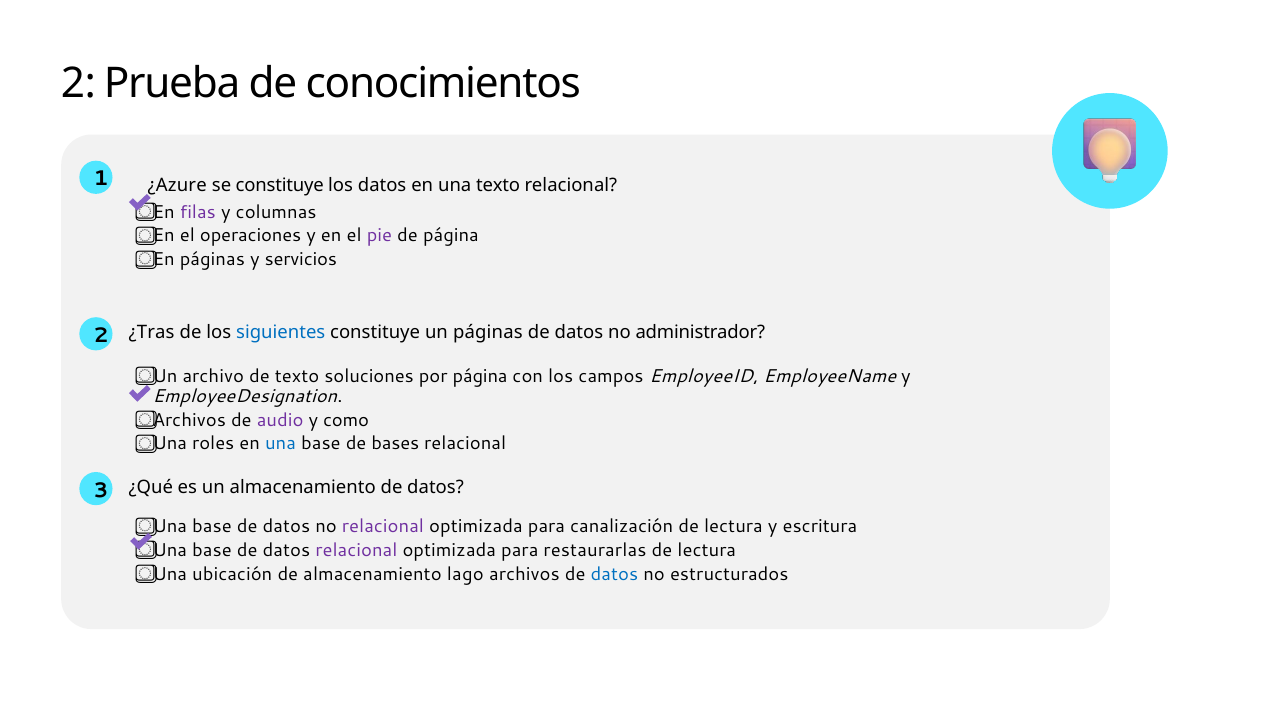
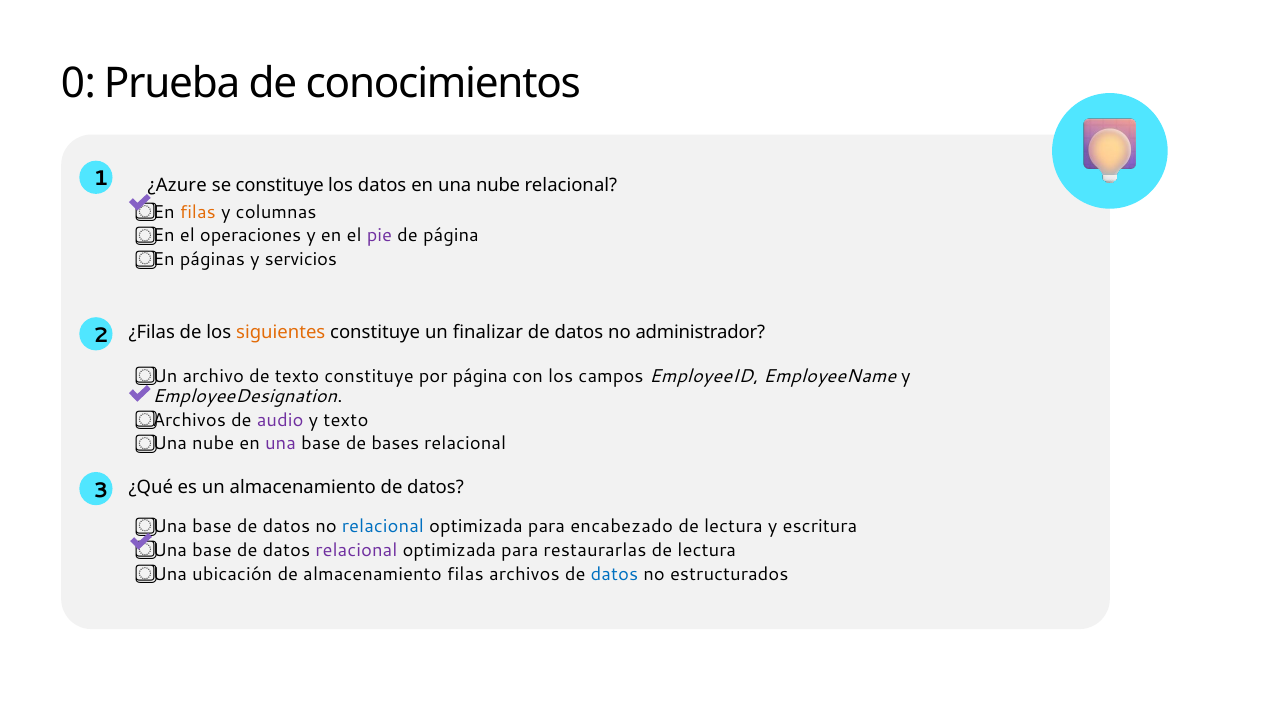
2: 2 -> 0 (79, 84)
una texto: texto -> nube (498, 185)
filas colour: purple -> orange (198, 212)
¿Tras: ¿Tras -> ¿Filas (152, 332)
siguientes colour: blue -> orange (281, 332)
un páginas: páginas -> finalizar (488, 332)
texto soluciones: soluciones -> constituye (369, 376)
y como: como -> texto (346, 420)
roles: roles -> nube (213, 444)
una colour: blue -> purple (281, 444)
relacional colour: purple -> blue (383, 526)
canalización: canalización -> encabezado (622, 526)
almacenamiento lago: lago -> filas (465, 574)
